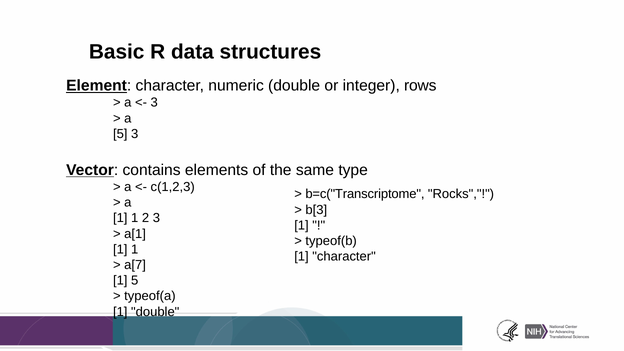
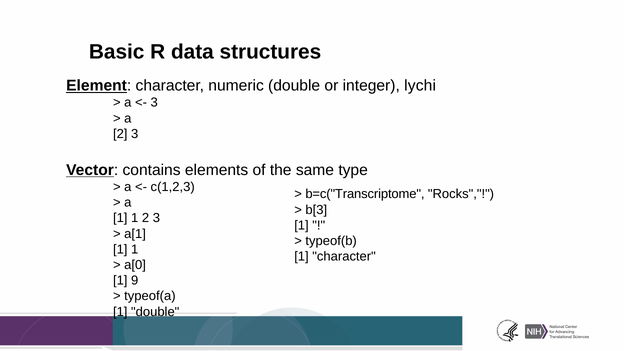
rows: rows -> lychi (420, 86)
5: 5 -> 2 (120, 134)
a[7: a[7 -> a[0 (135, 265)
1 5: 5 -> 9 (135, 281)
